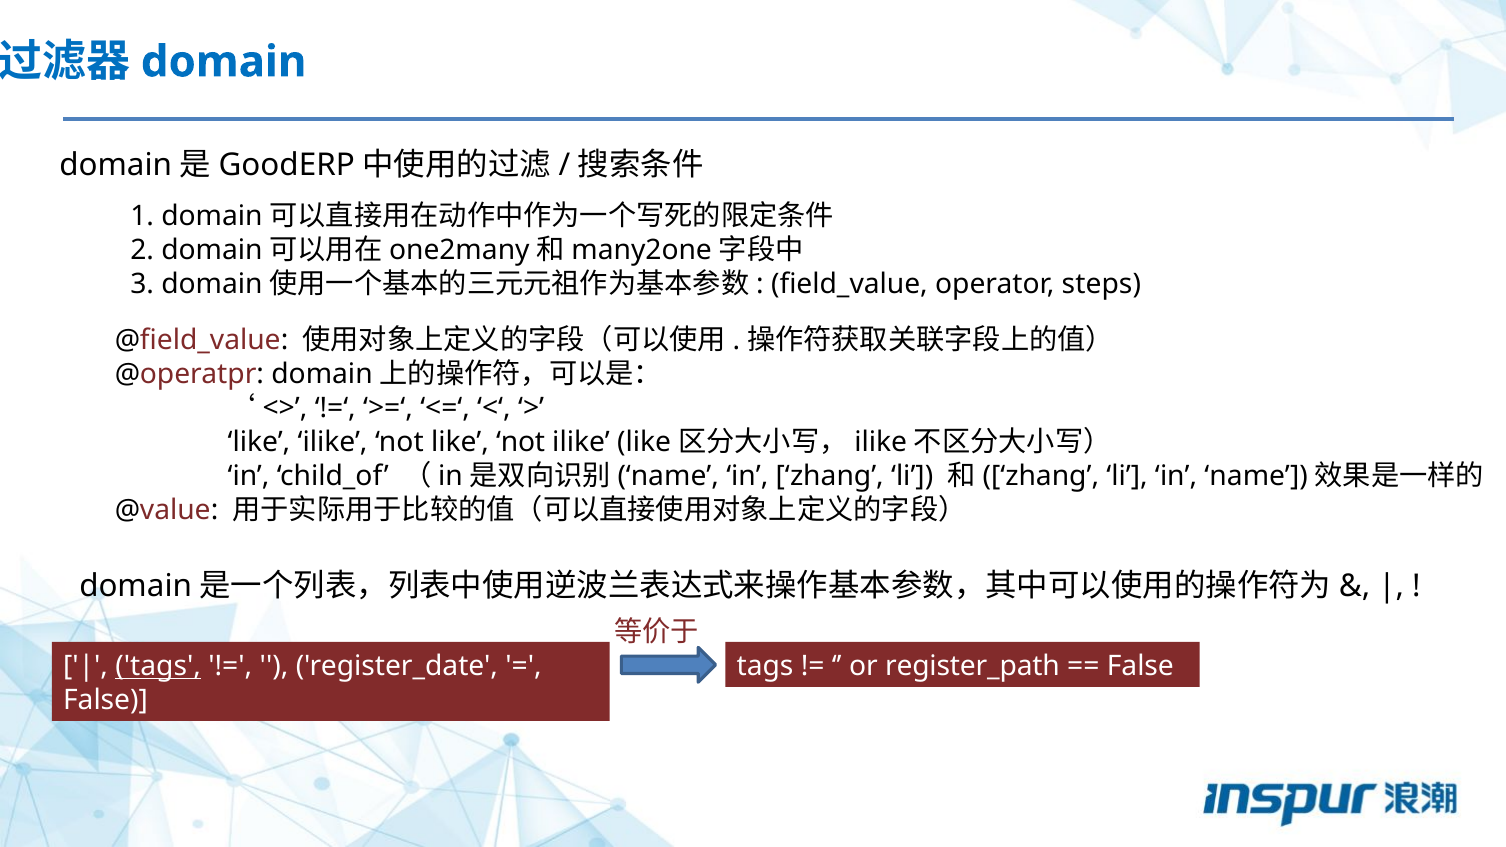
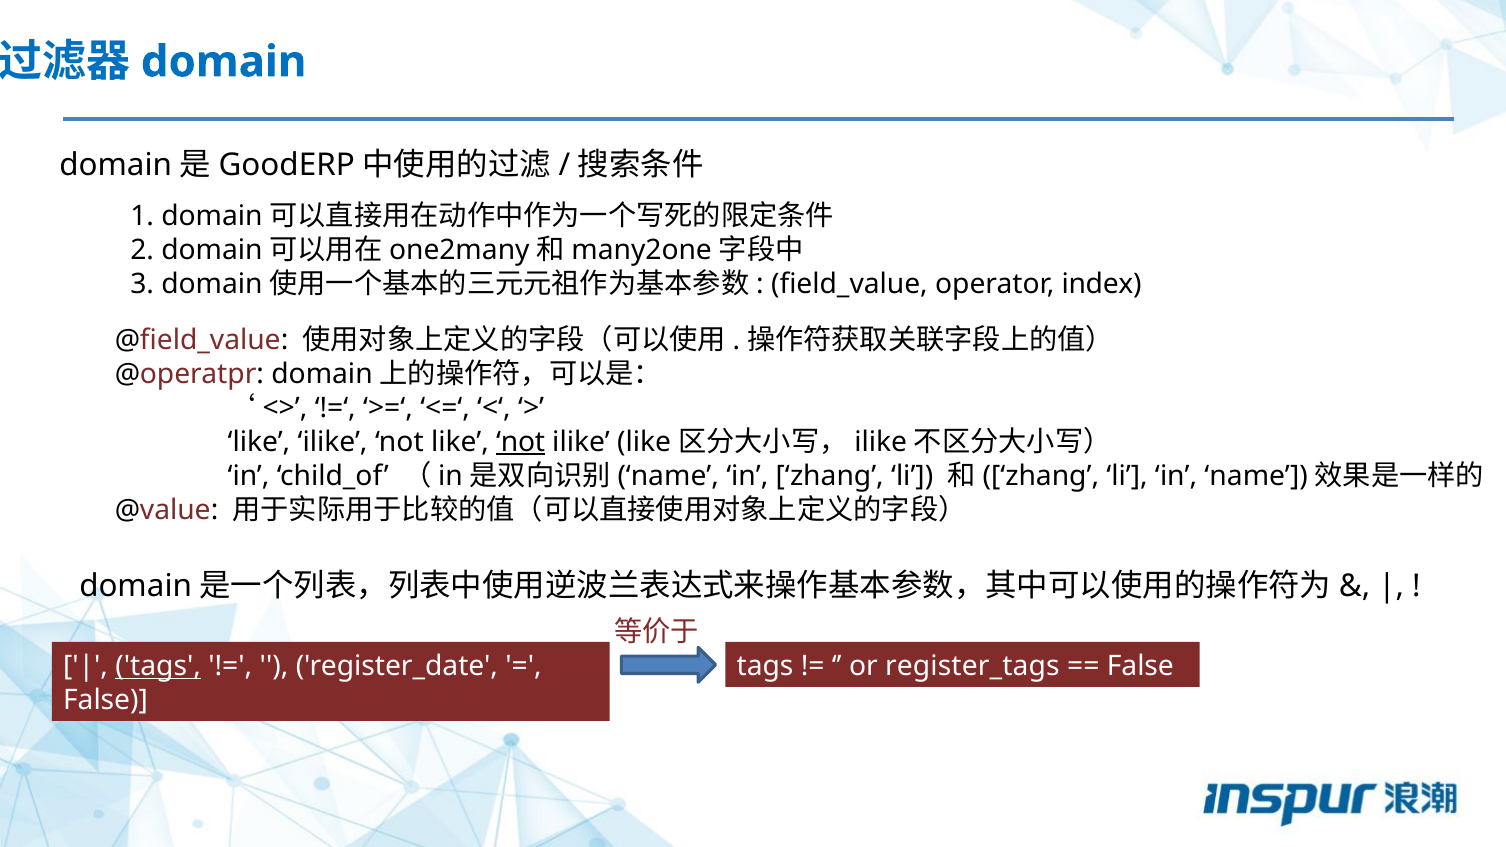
steps: steps -> index (1102, 284)
not underline: none -> present (521, 442)
register_path: register_path -> register_tags (972, 667)
